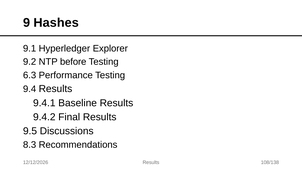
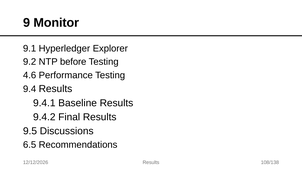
Hashes: Hashes -> Monitor (56, 23)
6.3: 6.3 -> 4.6 (30, 75)
8.3: 8.3 -> 6.5 (30, 145)
